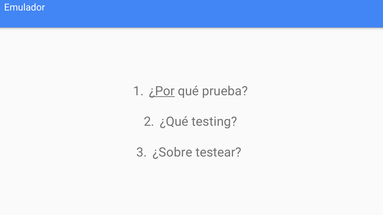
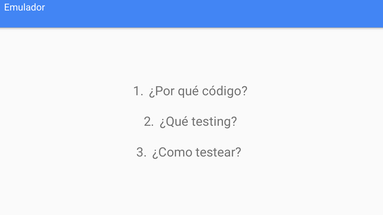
¿Por underline: present -> none (162, 91)
prueba: prueba -> código (225, 91)
¿Sobre: ¿Sobre -> ¿Como (172, 153)
